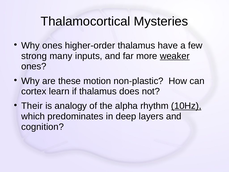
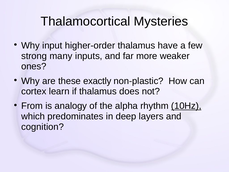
Why ones: ones -> input (52, 46)
weaker underline: present -> none (175, 56)
motion: motion -> exactly (97, 81)
Their: Their -> From (32, 106)
